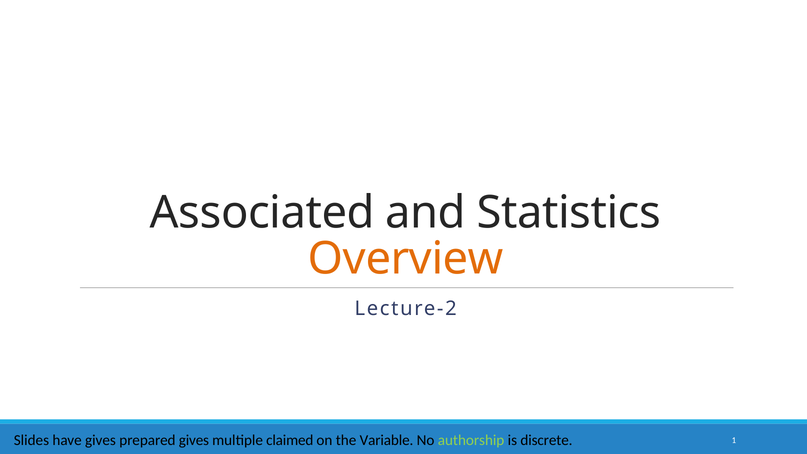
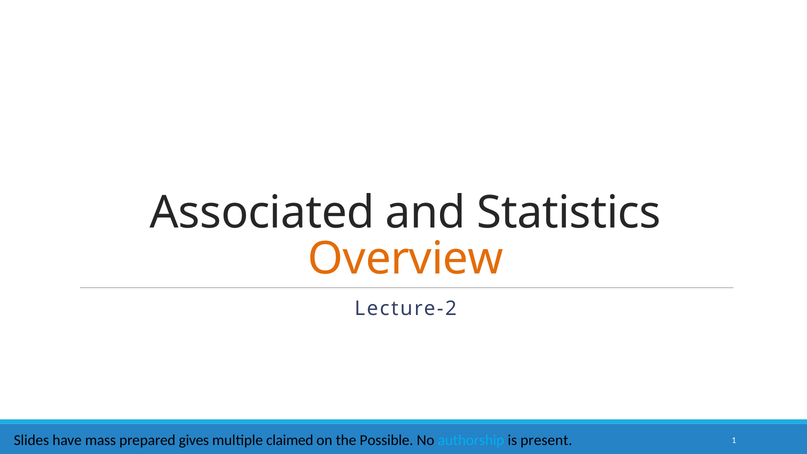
have gives: gives -> mass (100, 440)
Variable: Variable -> Possible (387, 440)
authorship colour: light green -> light blue (471, 440)
discrete: discrete -> present (546, 440)
